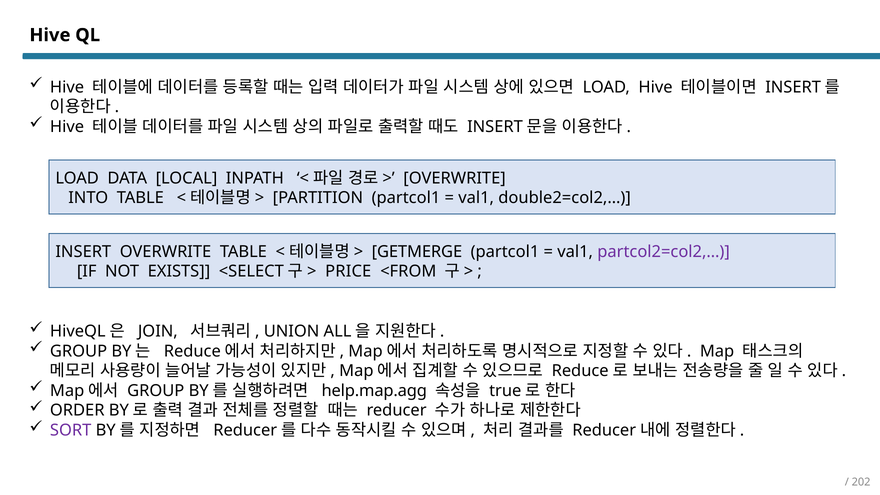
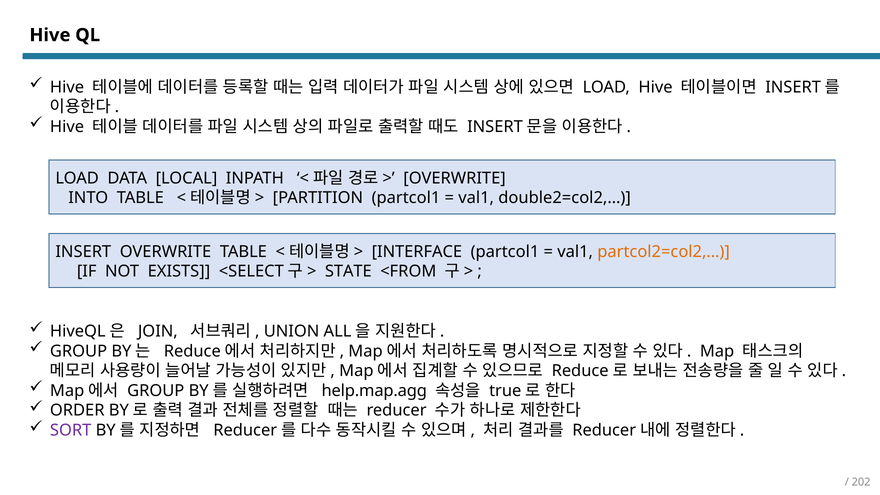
GETMERGE: GETMERGE -> INTERFACE (417, 252)
partcol2=col2,… colour: purple -> orange (664, 252)
PRICE: PRICE -> STATE (348, 272)
